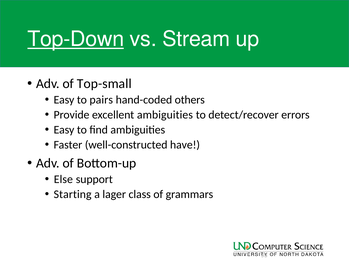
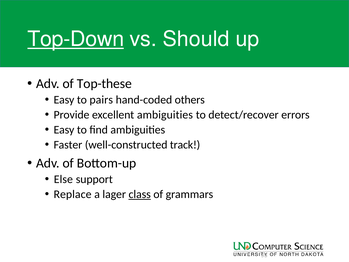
Stream: Stream -> Should (196, 39)
Top-small: Top-small -> Top-these (104, 84)
have: have -> track (185, 145)
Starting: Starting -> Replace (73, 194)
class underline: none -> present (140, 194)
